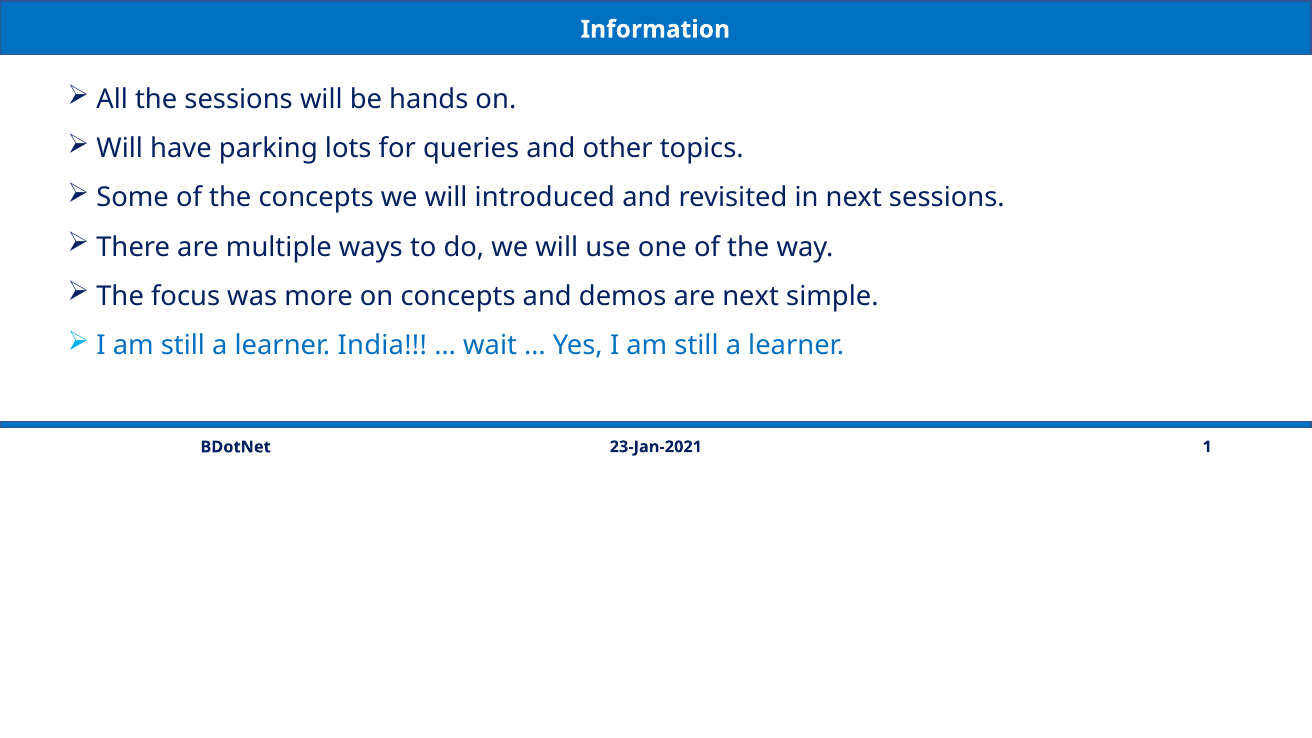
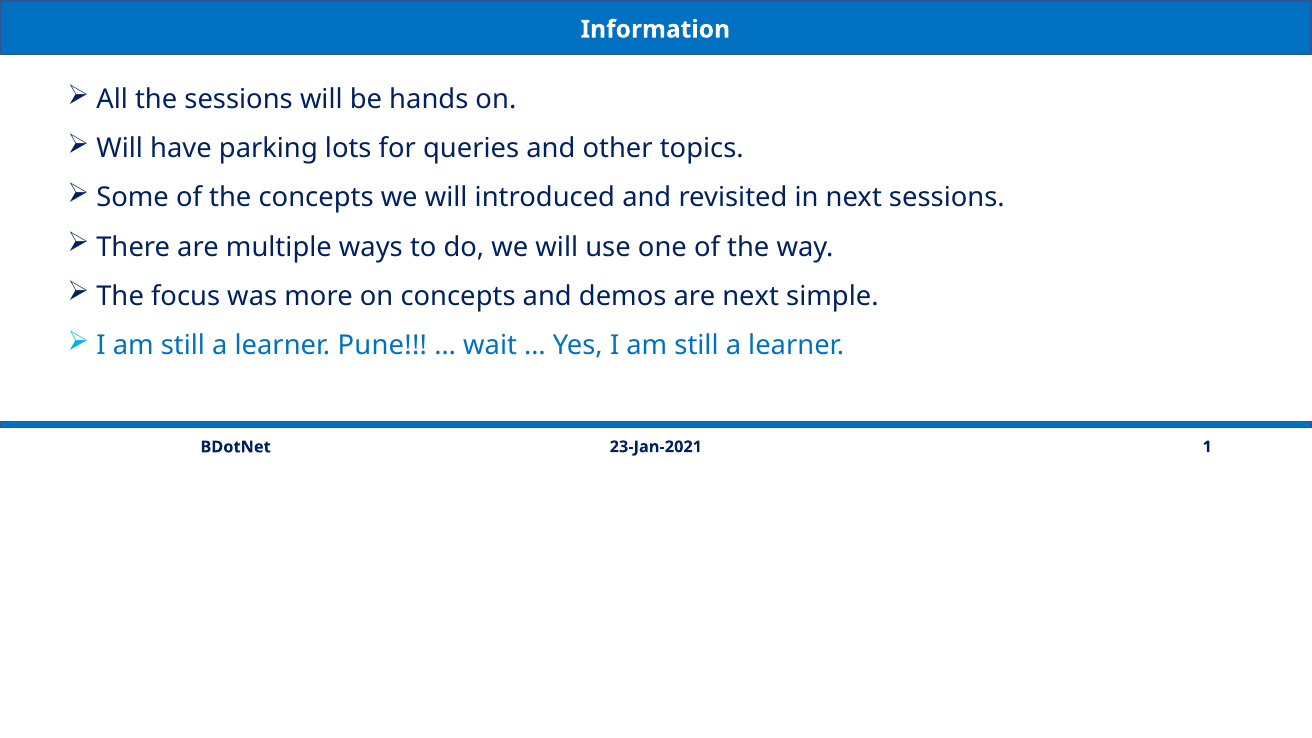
India: India -> Pune (382, 346)
